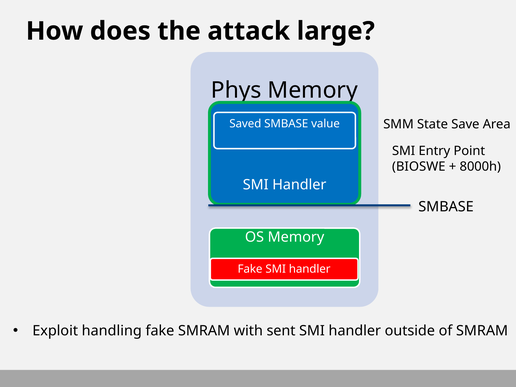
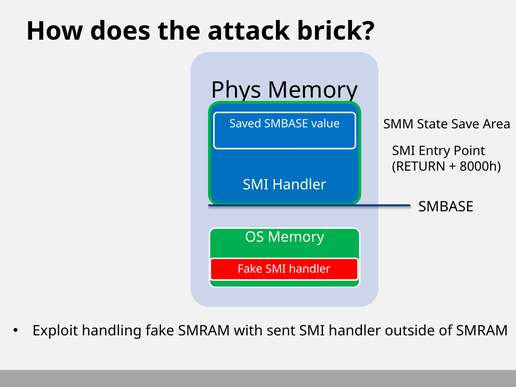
large: large -> brick (336, 31)
BIOSWE: BIOSWE -> RETURN (419, 166)
